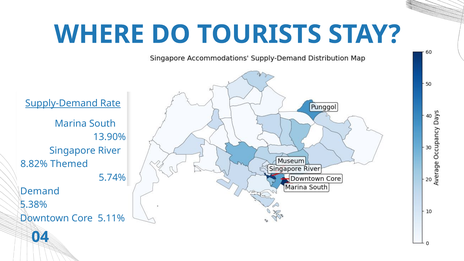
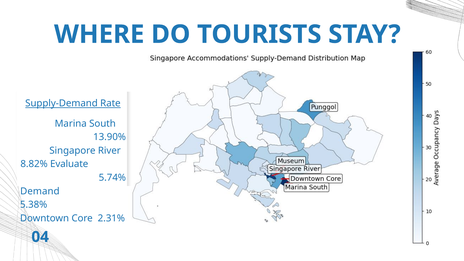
Themed: Themed -> Evaluate (69, 164)
5.11%: 5.11% -> 2.31% (111, 218)
